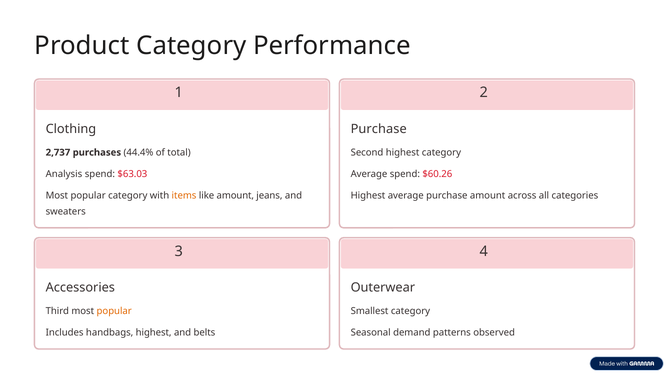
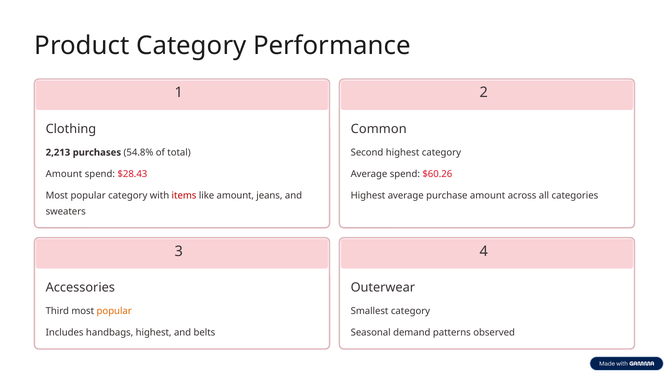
Purchase: Purchase -> Common (379, 129)
2,737: 2,737 -> 2,213 (58, 153)
44.4%: 44.4% -> 54.8% (138, 153)
Analysis: Analysis -> Amount (64, 174)
$63.03: $63.03 -> $28.43 (132, 174)
items colour: orange -> red (184, 196)
